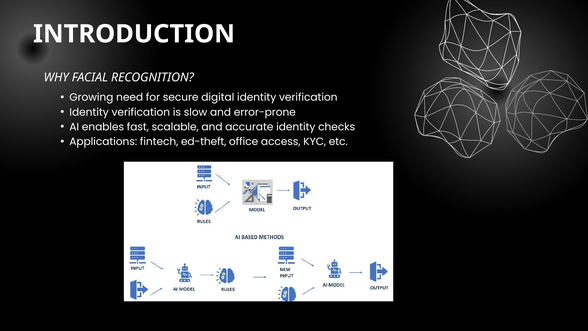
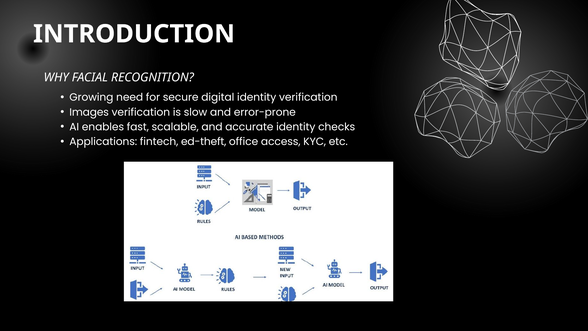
Identity: Identity -> Images (89, 112)
